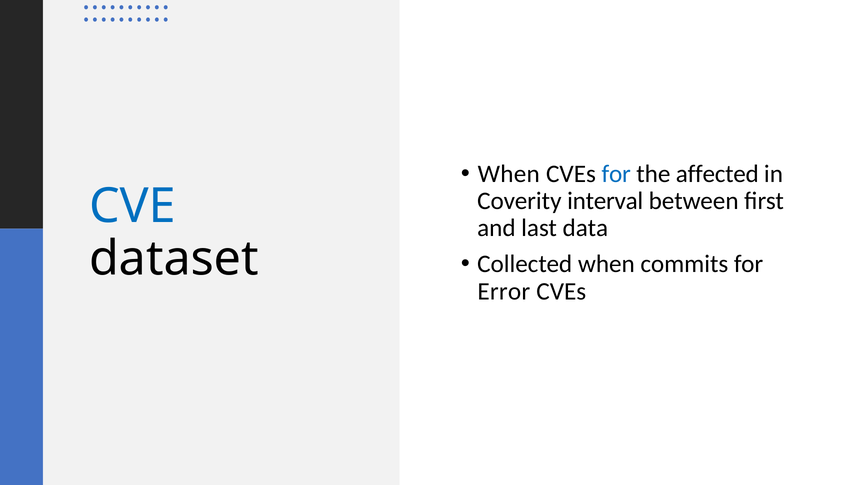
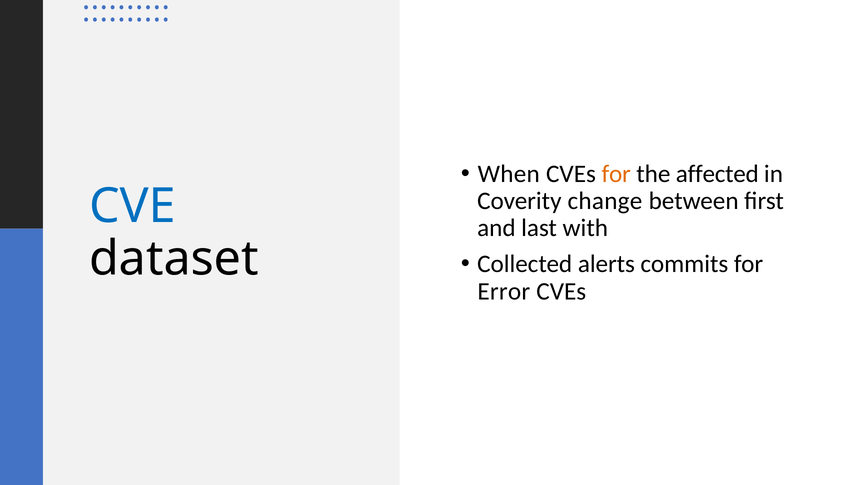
for colour: blue -> orange (616, 174)
interval: interval -> change (605, 201)
data: data -> with (585, 228)
Collected when: when -> alerts (606, 264)
